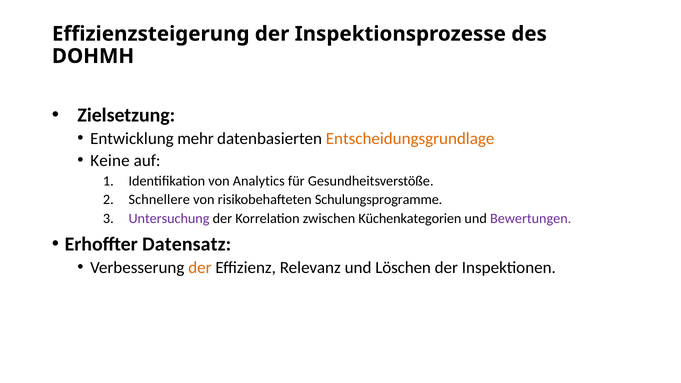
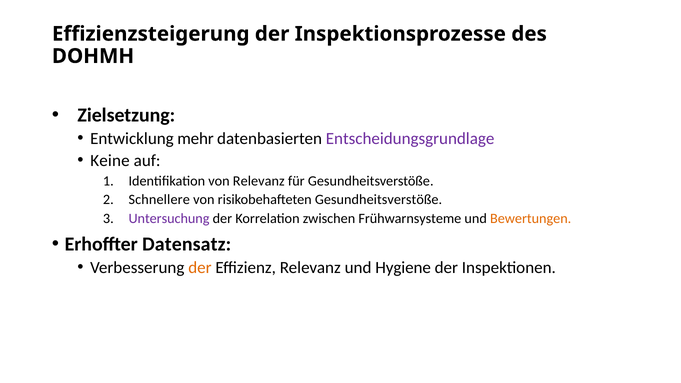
Entscheidungsgrundlage colour: orange -> purple (410, 139)
von Analytics: Analytics -> Relevanz (259, 181)
risikobehafteten Schulungsprogramme: Schulungsprogramme -> Gesundheitsverstöße (379, 200)
Küchenkategorien: Küchenkategorien -> Frühwarnsysteme (410, 219)
Bewertungen colour: purple -> orange (531, 219)
Löschen: Löschen -> Hygiene (403, 268)
